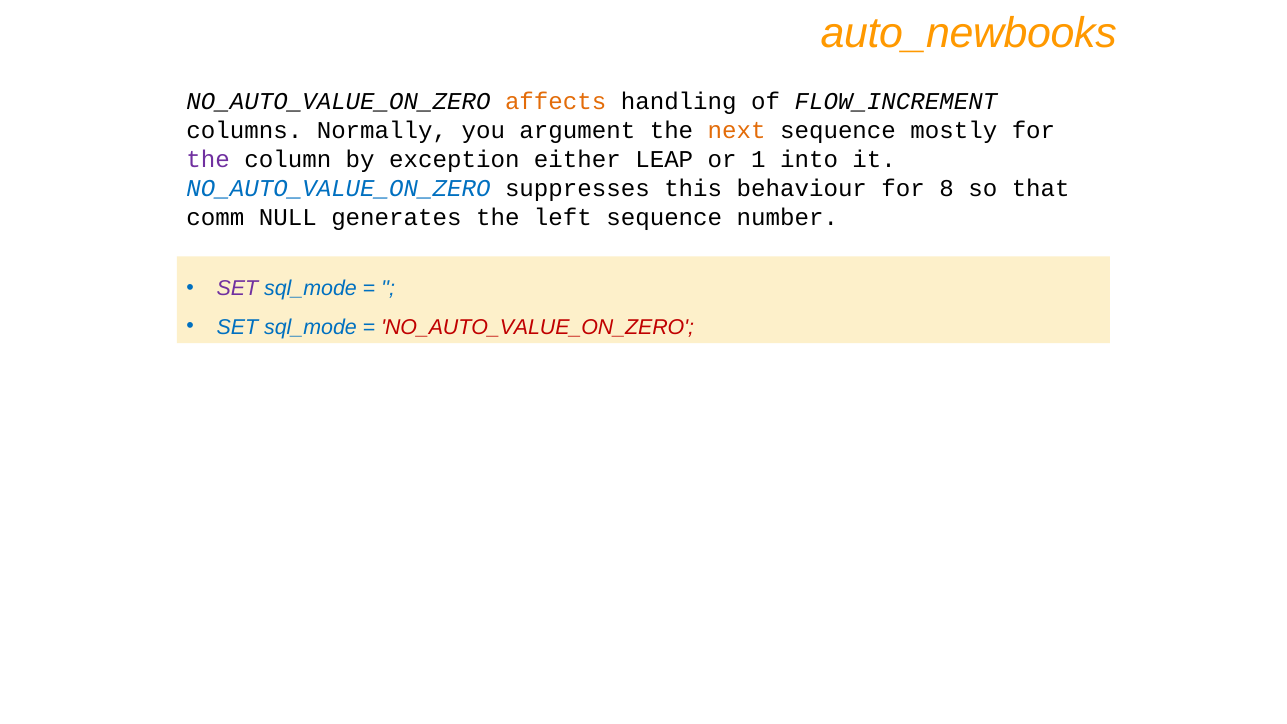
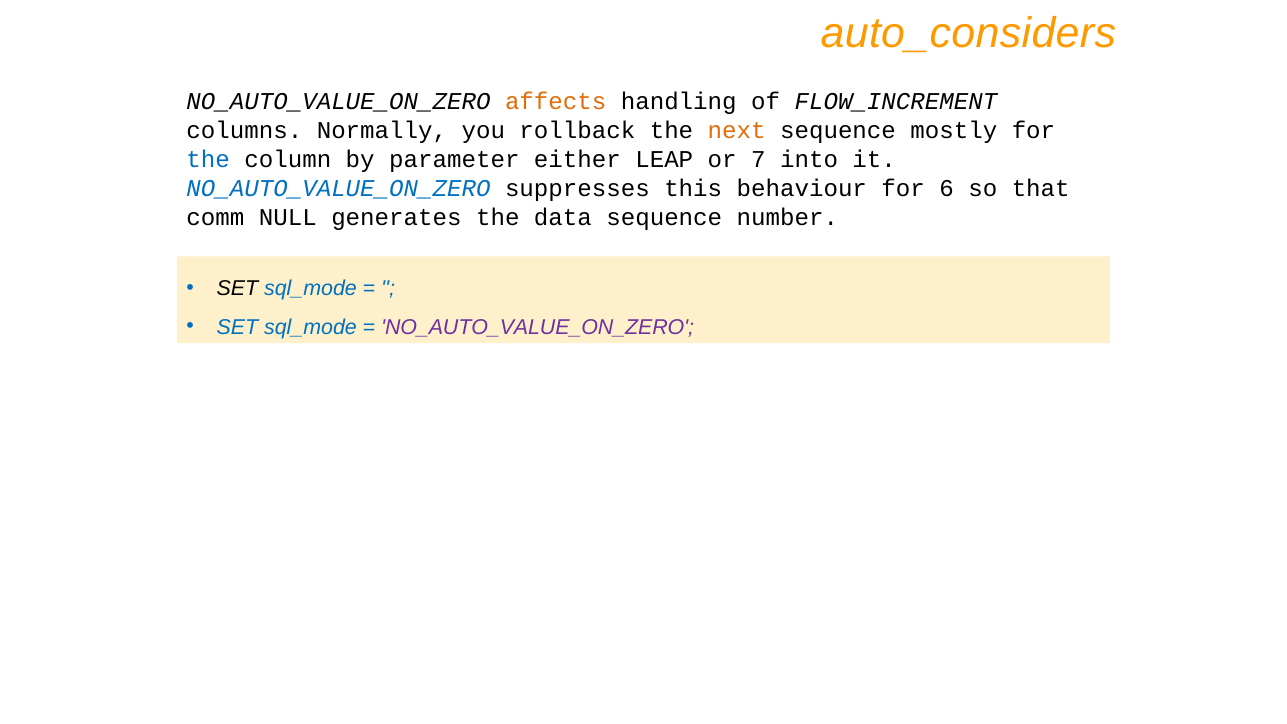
auto_newbooks: auto_newbooks -> auto_considers (968, 33)
argument: argument -> rollback (577, 130)
the colour: purple -> blue (208, 159)
exception: exception -> parameter (454, 159)
1: 1 -> 7 (758, 159)
8: 8 -> 6 (947, 188)
left: left -> data (563, 217)
SET colour: purple -> black (237, 288)
NO_AUTO_VALUE_ON_ZERO colour: red -> purple (538, 327)
